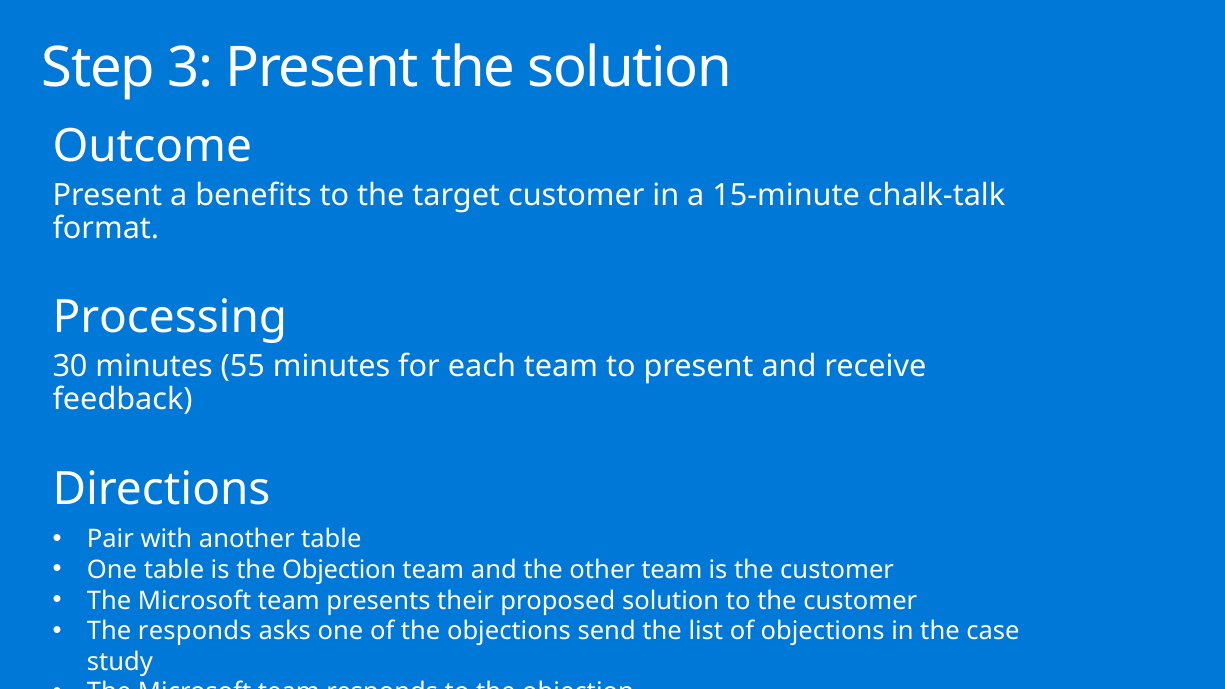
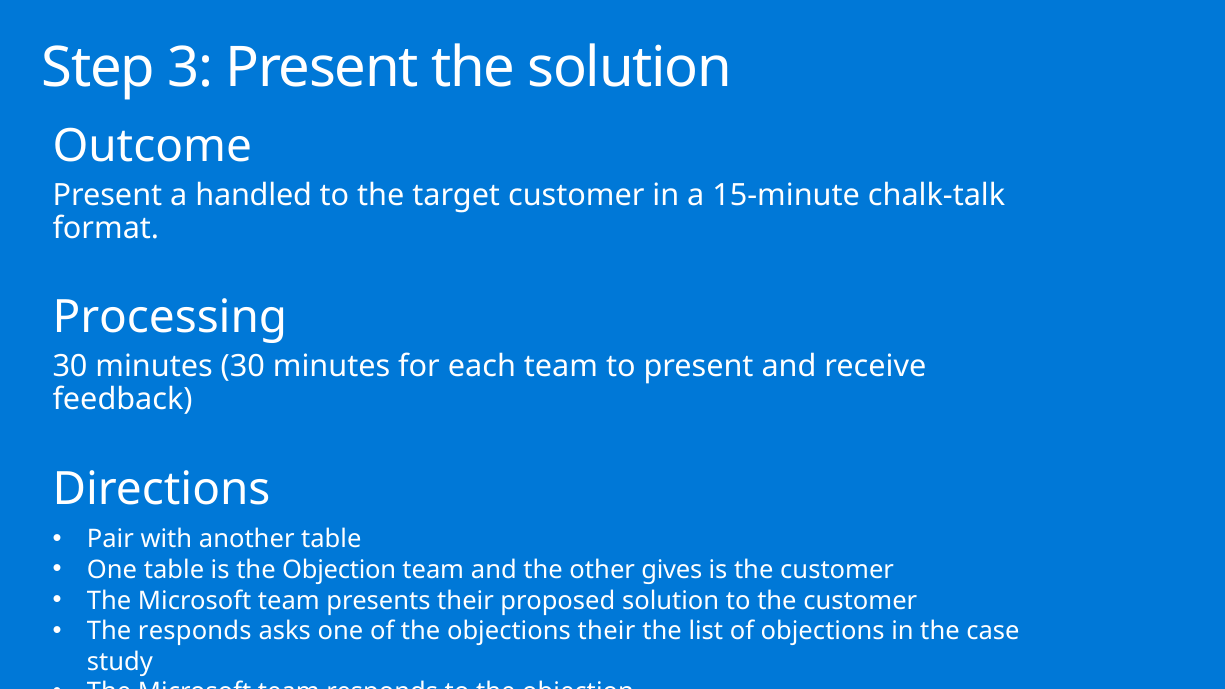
benefits: benefits -> handled (254, 195)
minutes 55: 55 -> 30 (243, 367)
other team: team -> gives (672, 570)
objections send: send -> their (607, 631)
